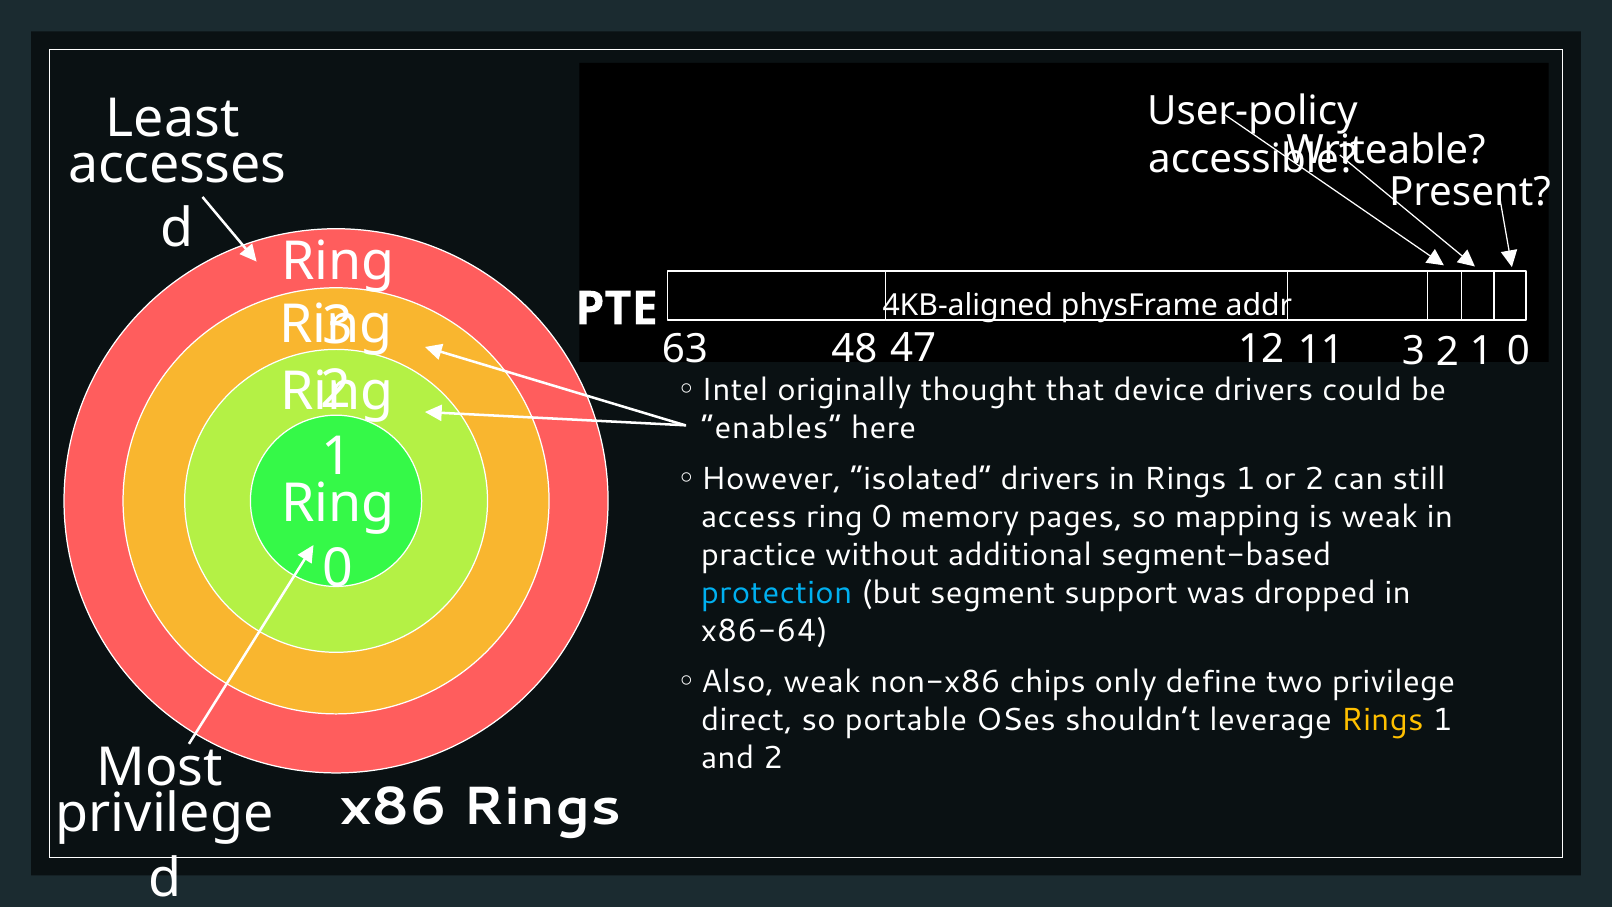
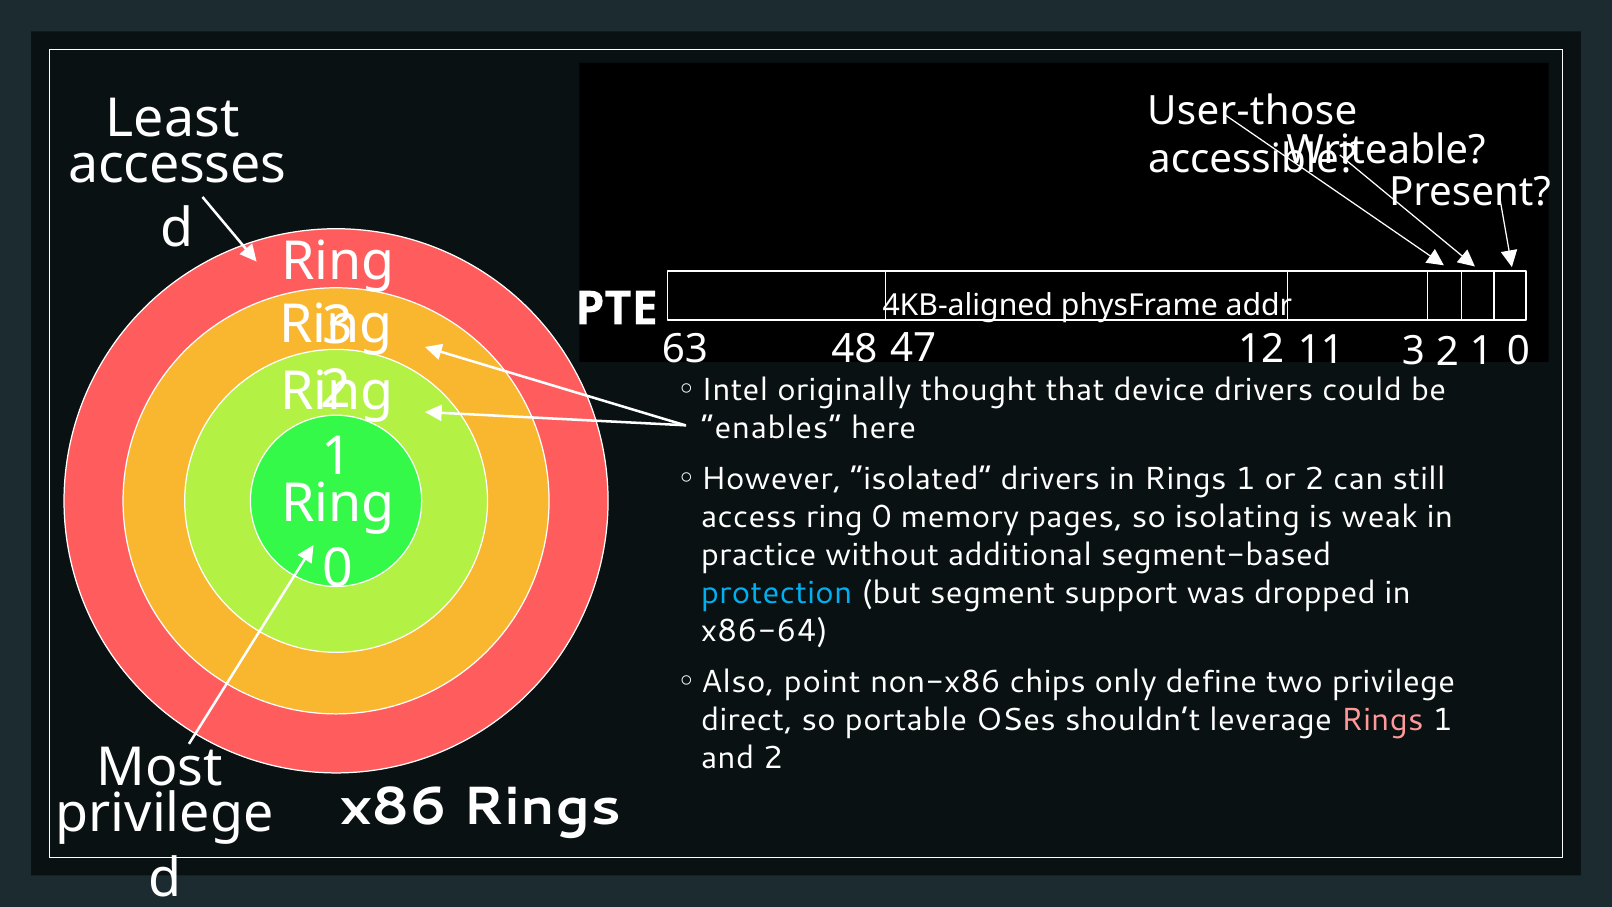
User-policy: User-policy -> User-those (1252, 111)
mapping: mapping -> isolating (1237, 517)
weak: weak -> point (822, 682)
Rings colour: yellow -> pink (1382, 720)
